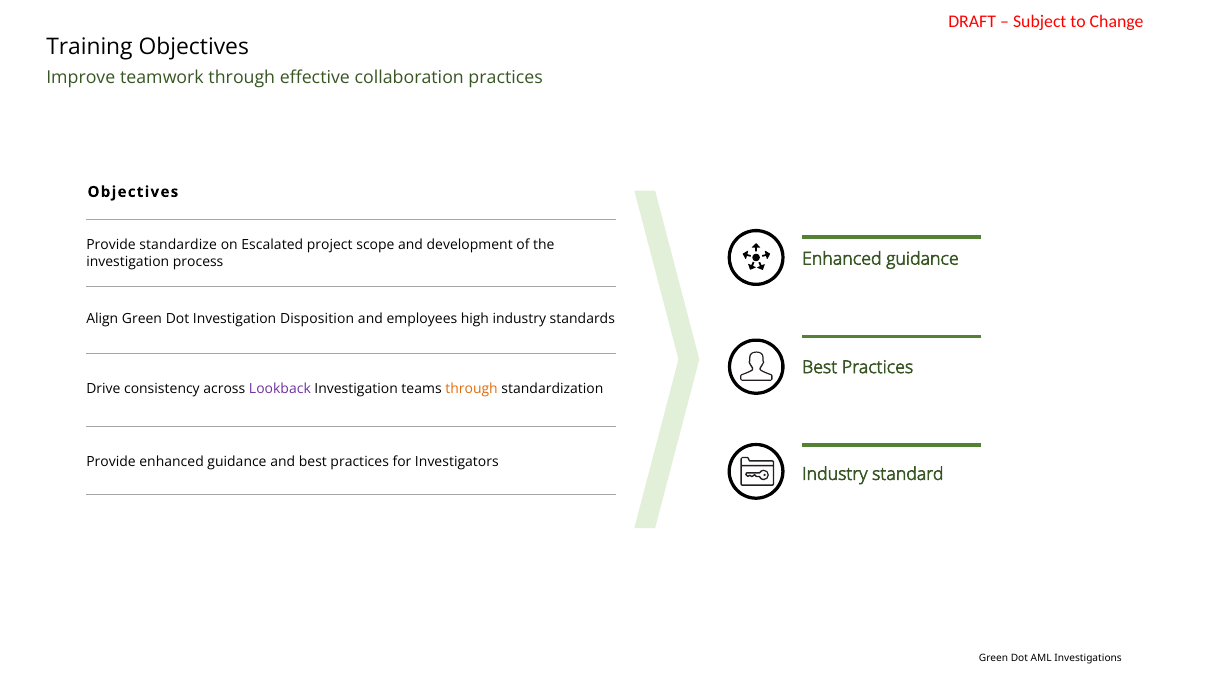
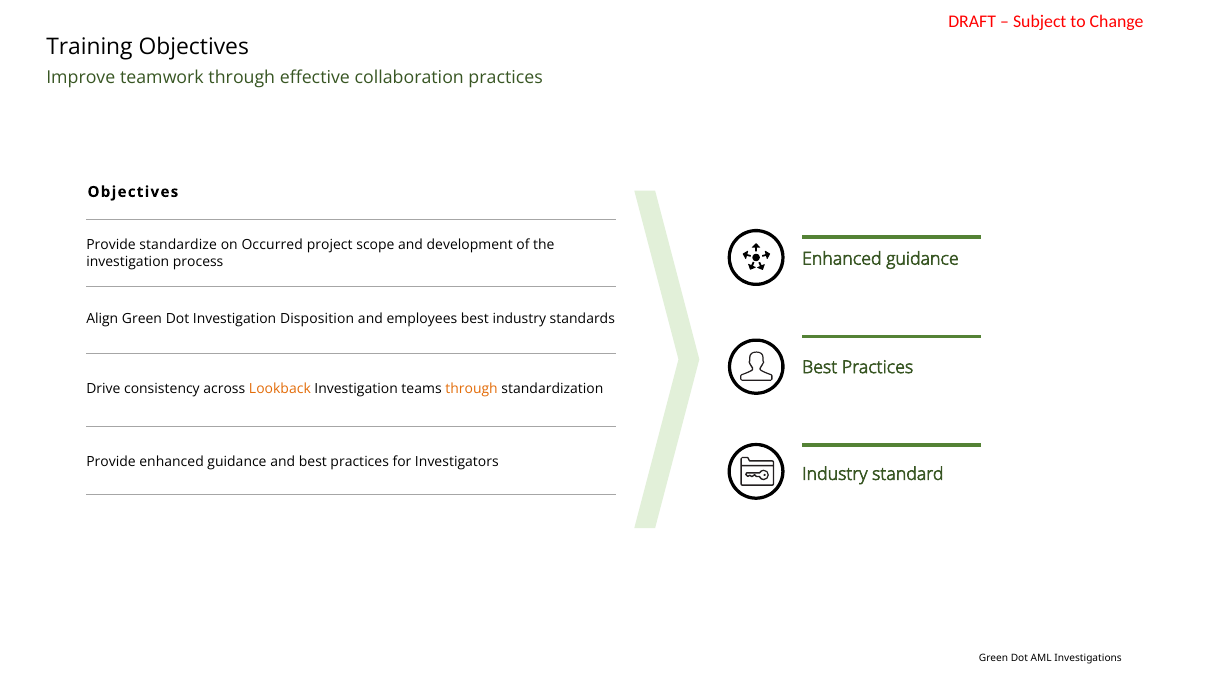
Escalated: Escalated -> Occurred (272, 245)
employees high: high -> best (475, 319)
Lookback colour: purple -> orange (280, 389)
